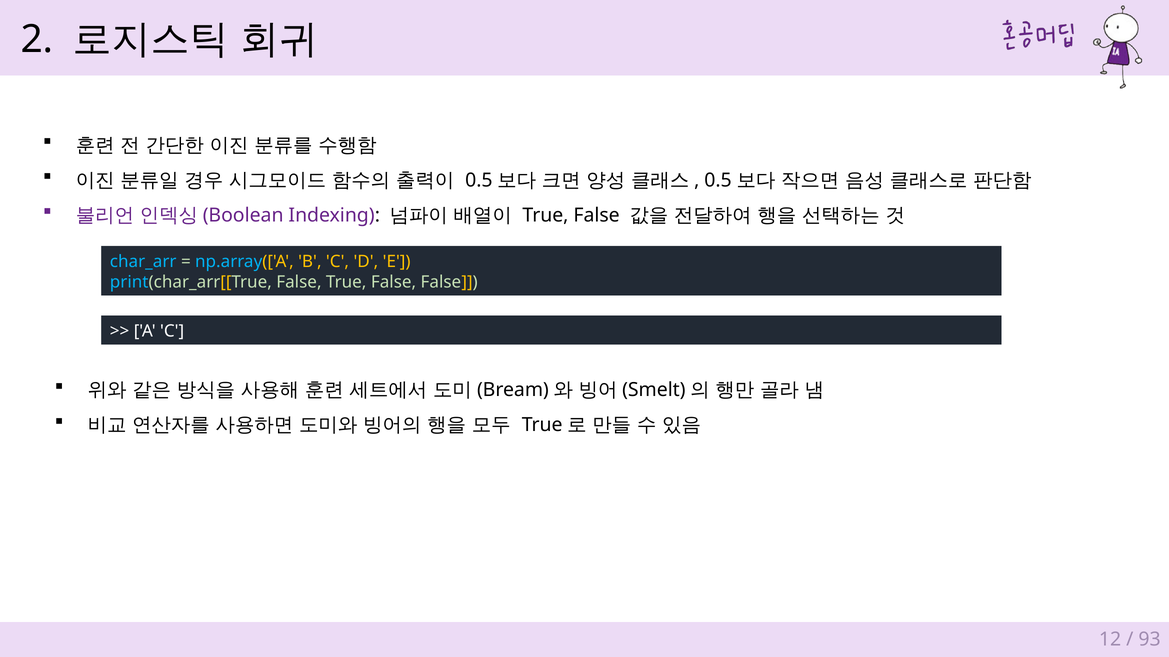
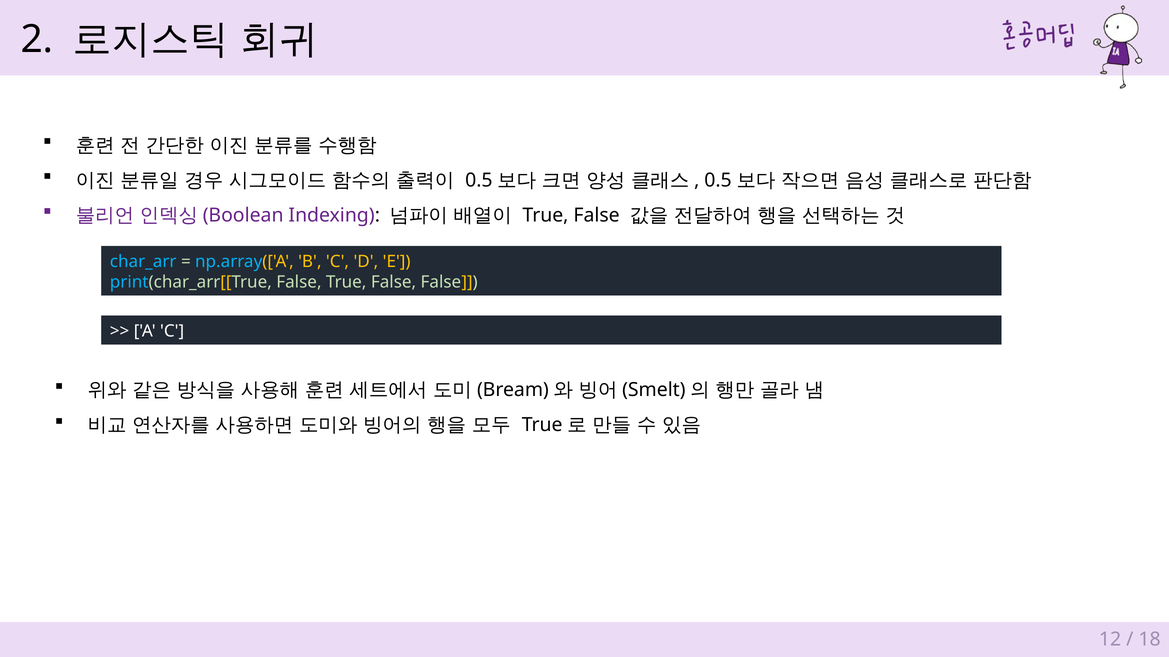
93: 93 -> 18 (1150, 640)
